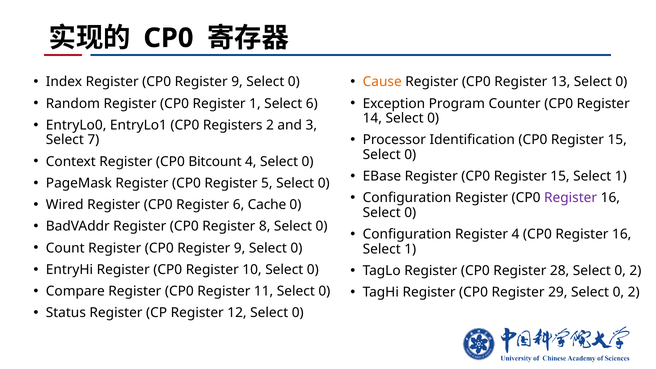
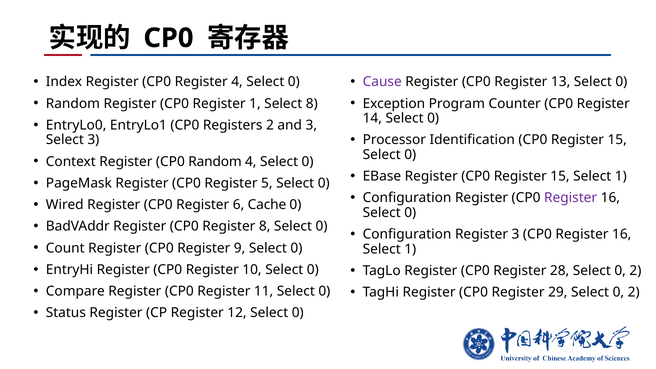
Cause colour: orange -> purple (382, 82)
9: 9 -> 4 (237, 82)
Select 6: 6 -> 8 (312, 104)
Select 7: 7 -> 3 (93, 140)
CP0 Bitcount: Bitcount -> Random (215, 162)
Register 4: 4 -> 3 (516, 234)
